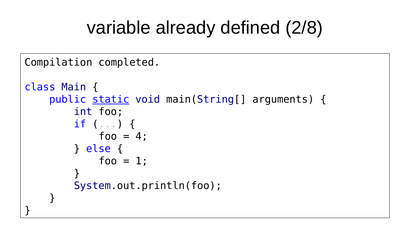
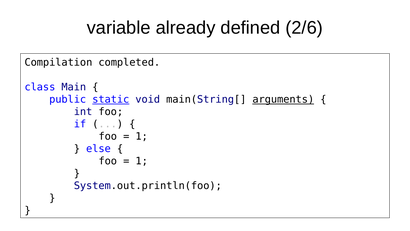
2/8: 2/8 -> 2/6 (304, 28)
arguments underline: none -> present (283, 99)
4: 4 -> 1 (142, 136)
